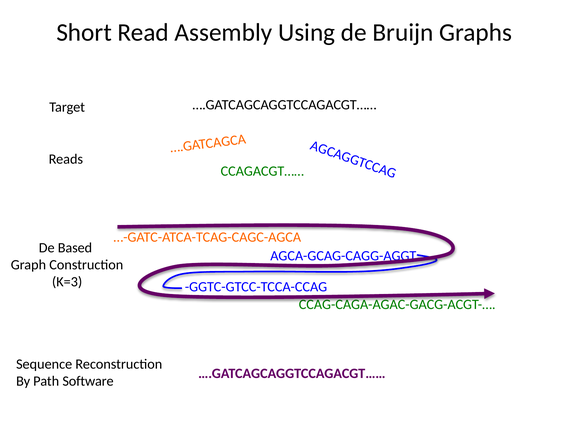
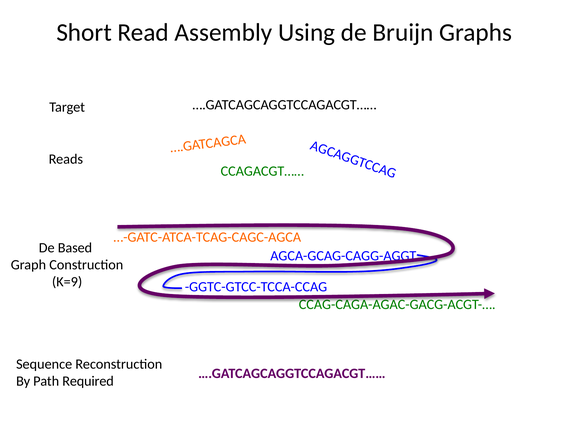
K=3: K=3 -> K=9 (67, 282)
Software: Software -> Required (88, 381)
